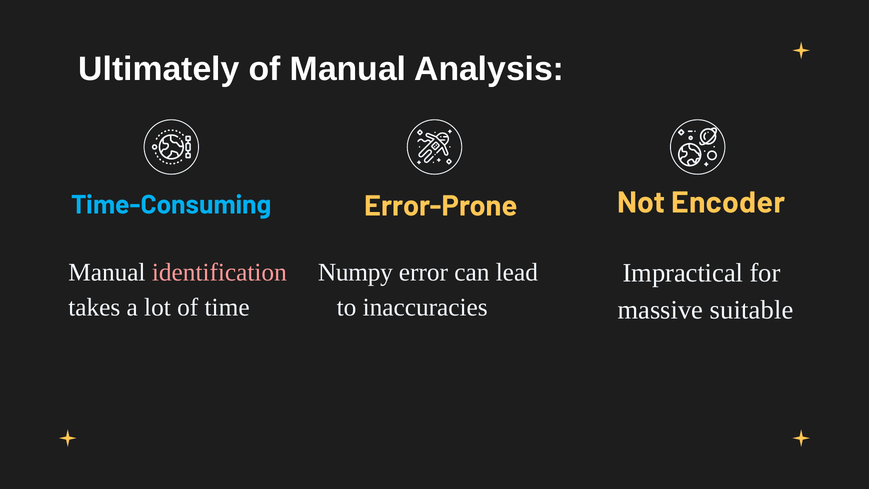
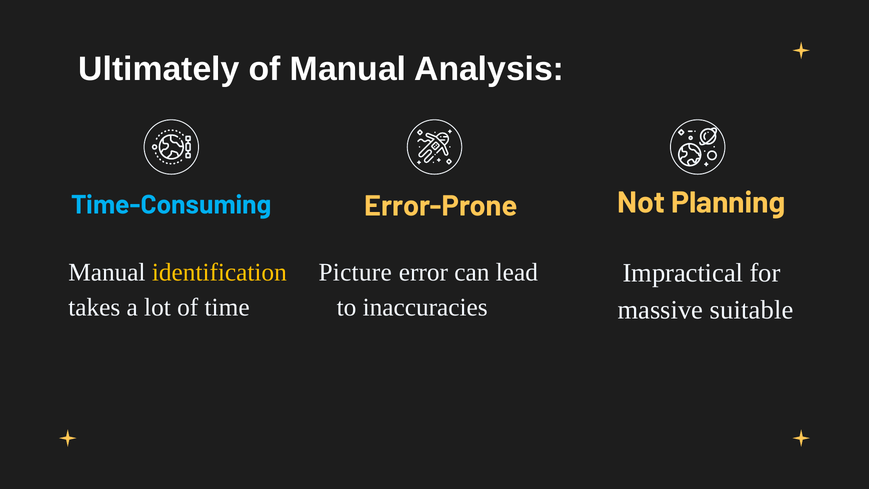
Encoder: Encoder -> Planning (728, 203)
identification colour: pink -> yellow (219, 272)
Numpy: Numpy -> Picture (355, 272)
